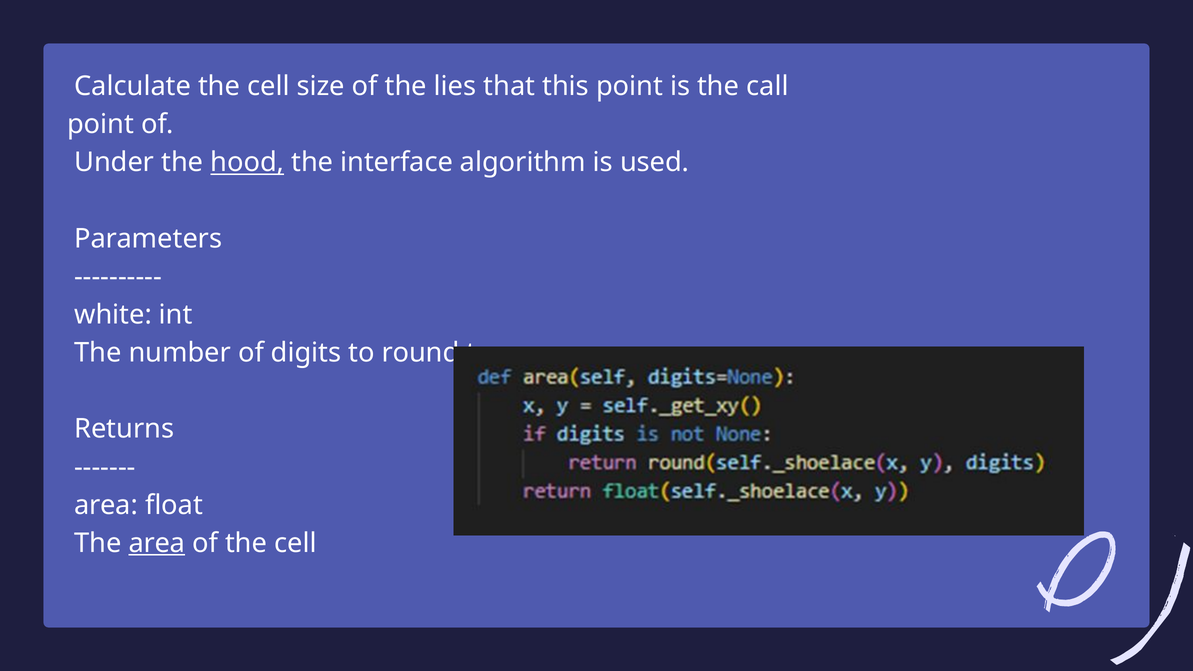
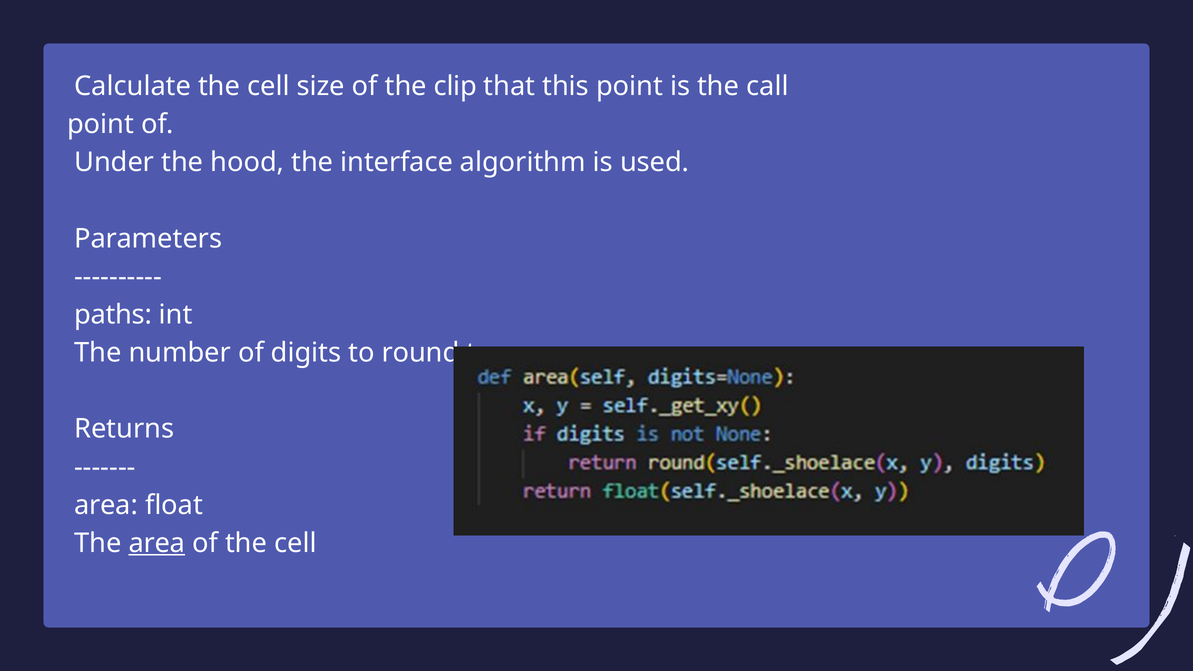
lies: lies -> clip (455, 86)
hood underline: present -> none (247, 163)
white: white -> paths (113, 315)
